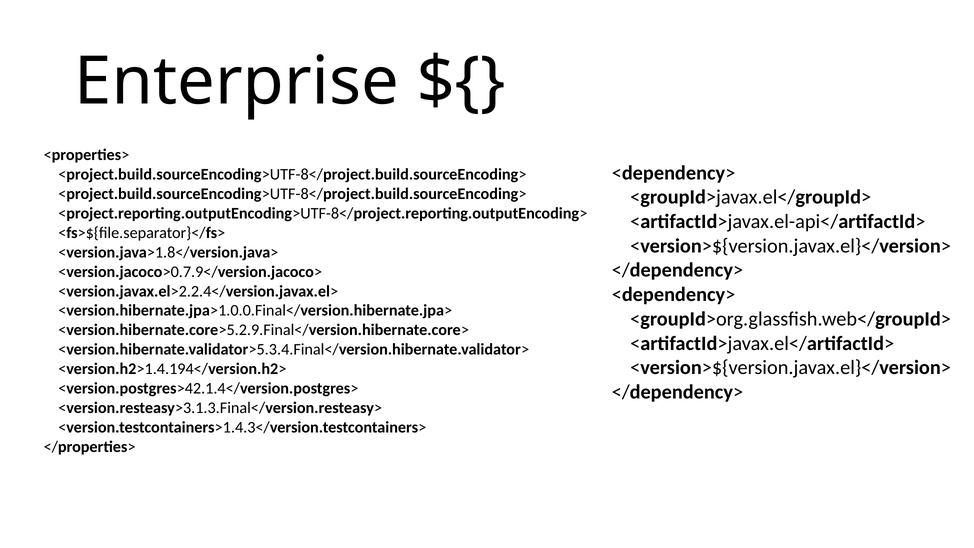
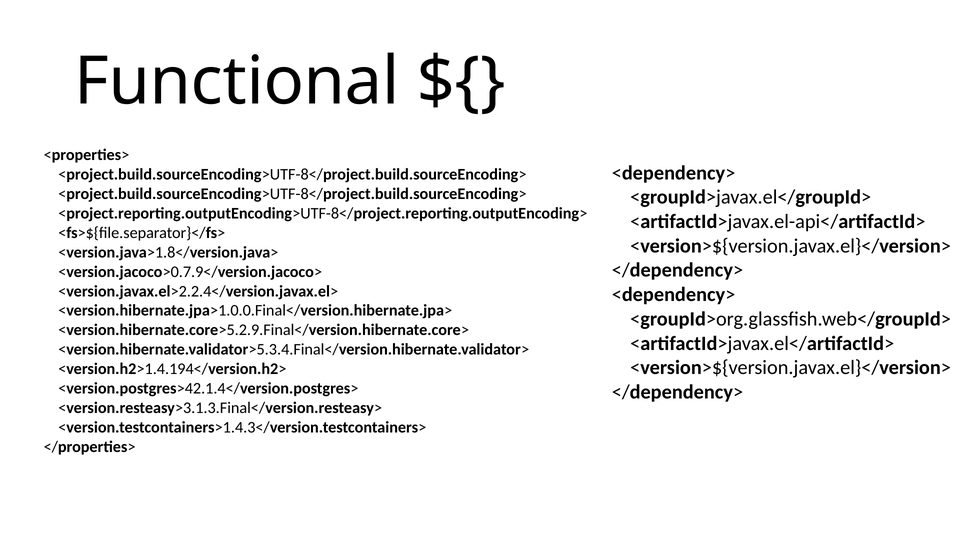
Enterprise: Enterprise -> Functional (237, 82)
